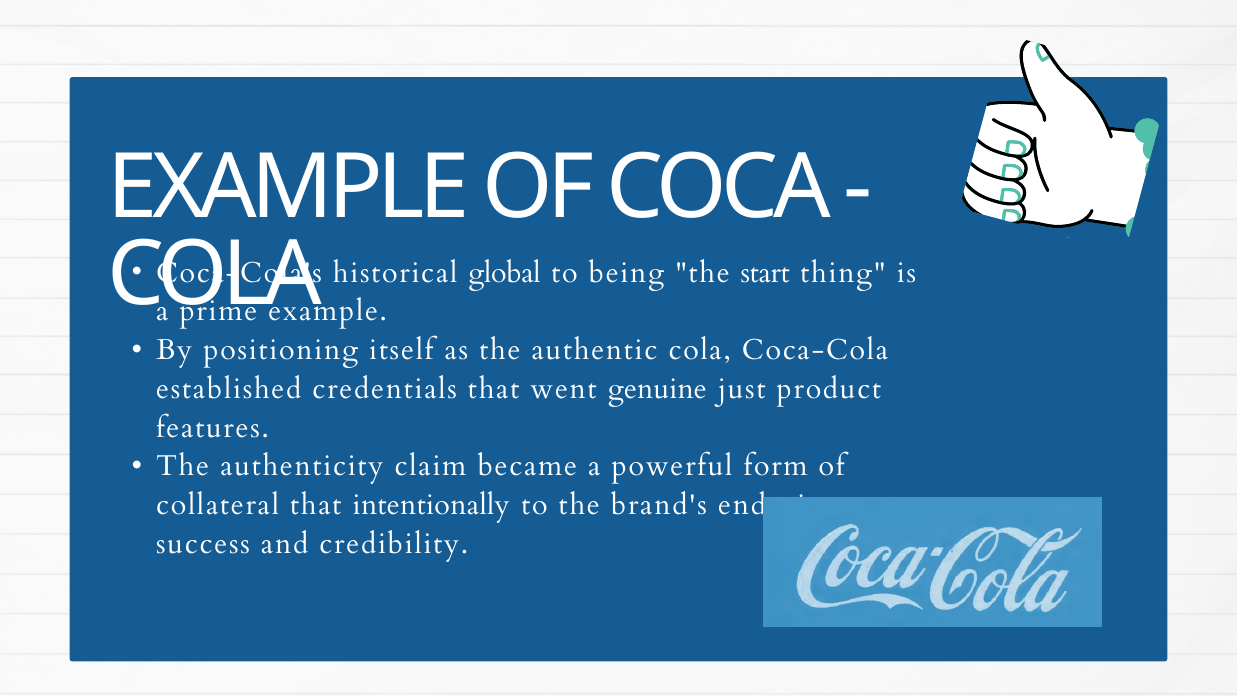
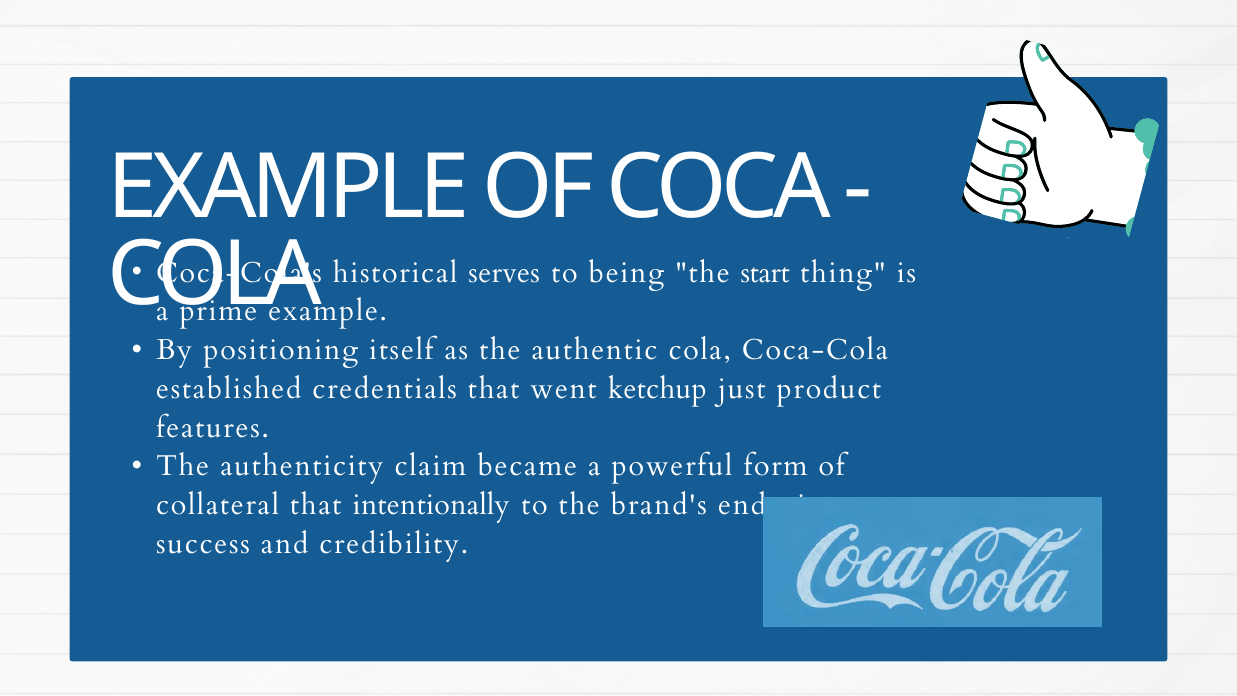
global: global -> serves (504, 273)
genuine: genuine -> ketchup (657, 389)
